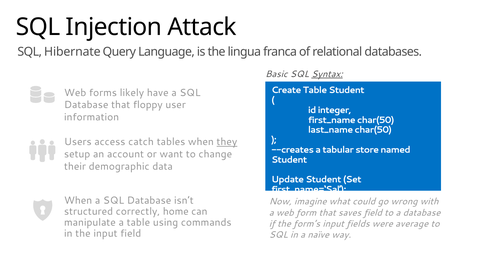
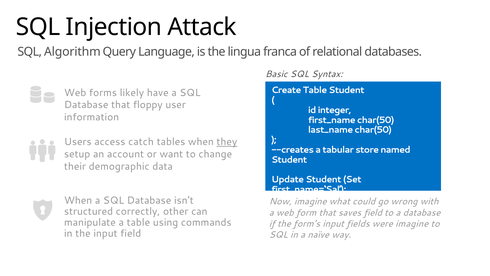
Hibernate: Hibernate -> Algorithm (72, 52)
Syntax underline: present -> none (327, 74)
home: home -> other (176, 211)
were average: average -> imagine (412, 223)
